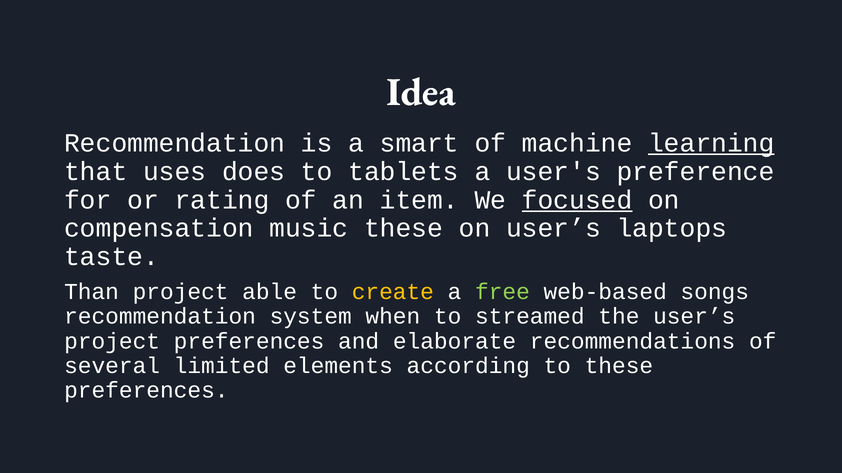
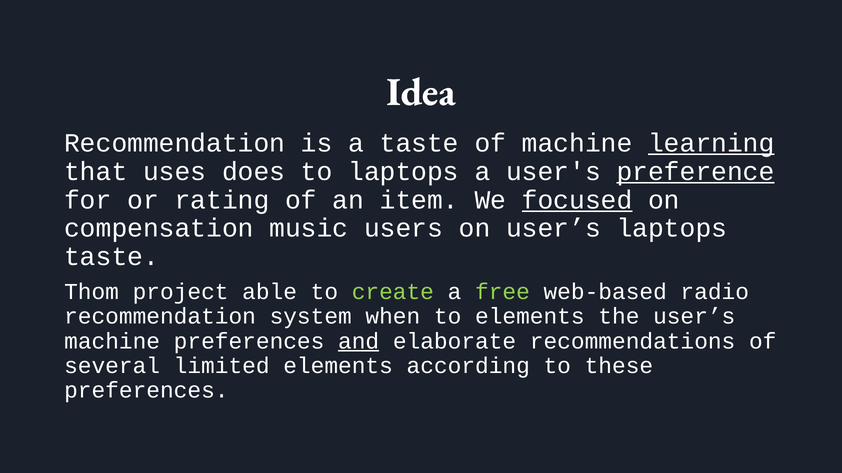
a smart: smart -> taste (419, 143)
to tablets: tablets -> laptops (404, 172)
preference underline: none -> present (696, 172)
music these: these -> users (404, 229)
Than: Than -> Thom (92, 292)
create colour: yellow -> light green (393, 292)
songs: songs -> radio (715, 292)
to streamed: streamed -> elements (530, 317)
project: project -> machine (112, 341)
and underline: none -> present (359, 341)
